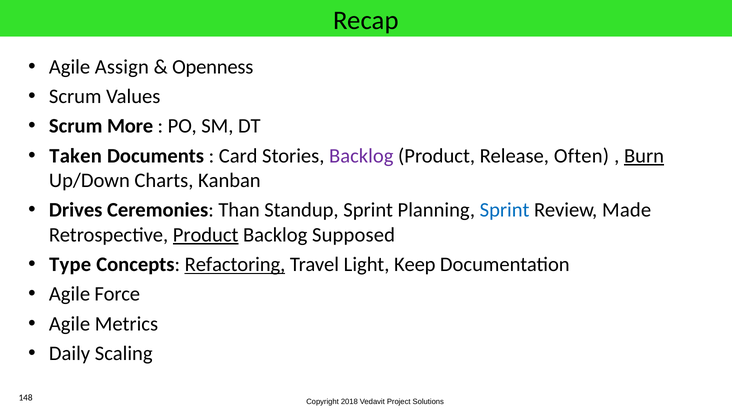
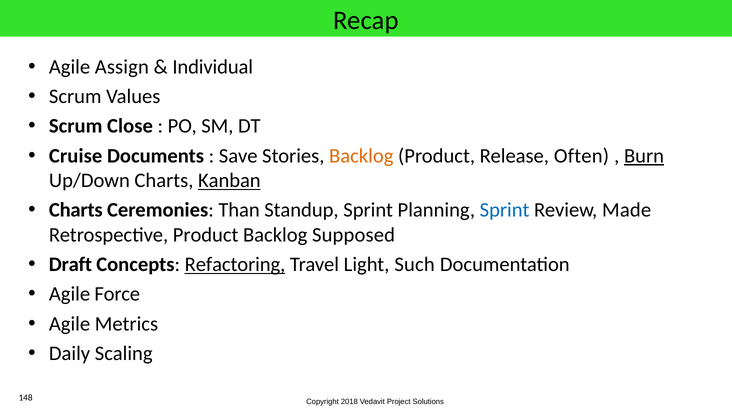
Openness: Openness -> Individual (213, 67)
More: More -> Close (130, 126)
Taken: Taken -> Cruise (76, 156)
Card: Card -> Save (238, 156)
Backlog colour: purple -> orange (361, 156)
Kanban underline: none -> present (229, 180)
Drives: Drives -> Charts (76, 210)
Product underline: present -> none (206, 235)
Type: Type -> Draft (70, 264)
Keep: Keep -> Such (415, 264)
